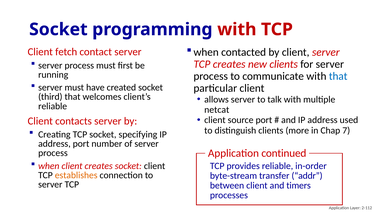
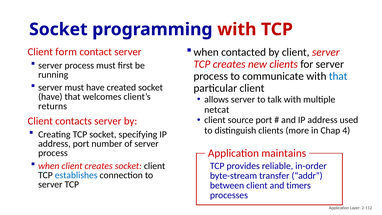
fetch: fetch -> form (66, 52)
third: third -> have (50, 97)
reliable: reliable -> returns (53, 106)
7: 7 -> 4 (346, 130)
continued: continued -> maintains (284, 153)
establishes colour: orange -> blue (76, 175)
